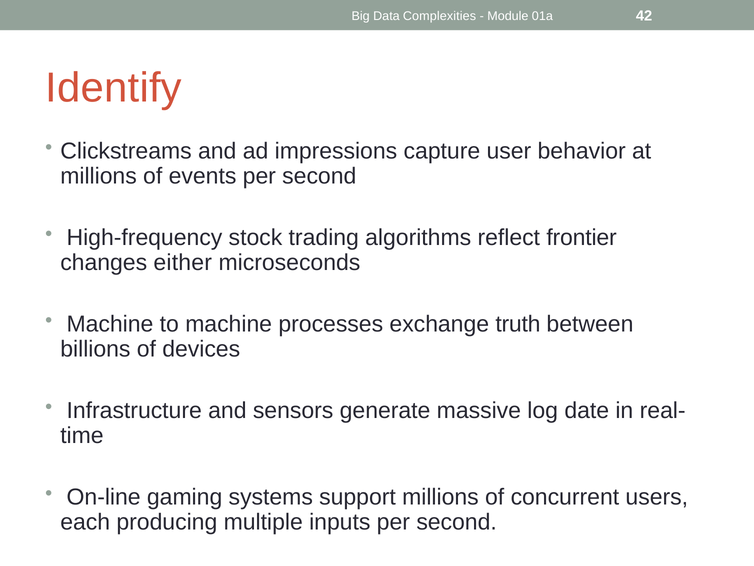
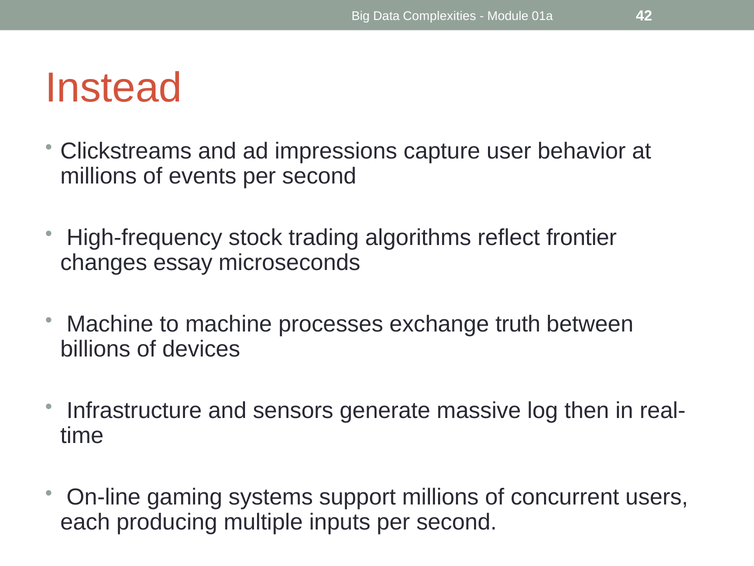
Identify: Identify -> Instead (114, 88)
either: either -> essay (183, 262)
date: date -> then (587, 410)
